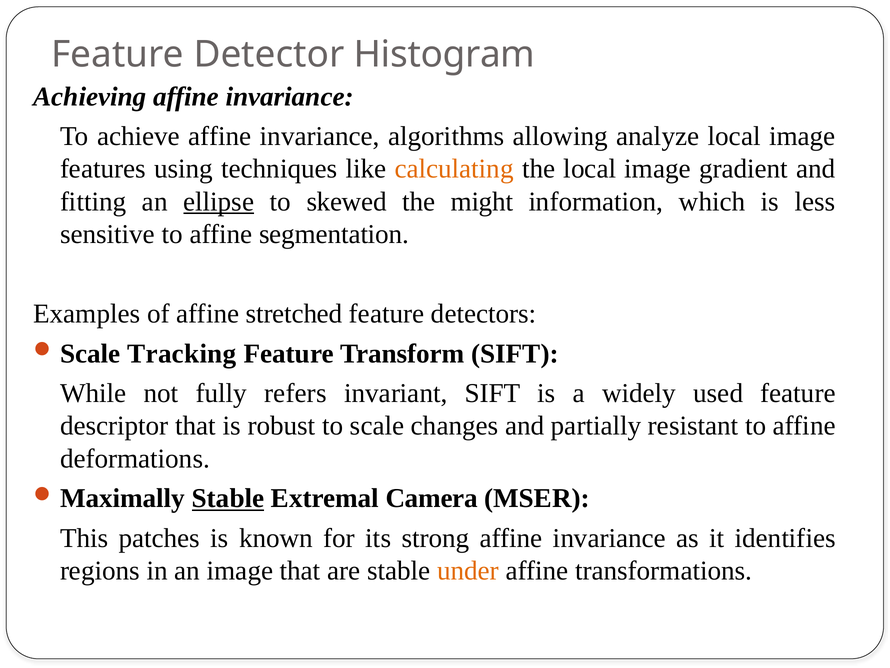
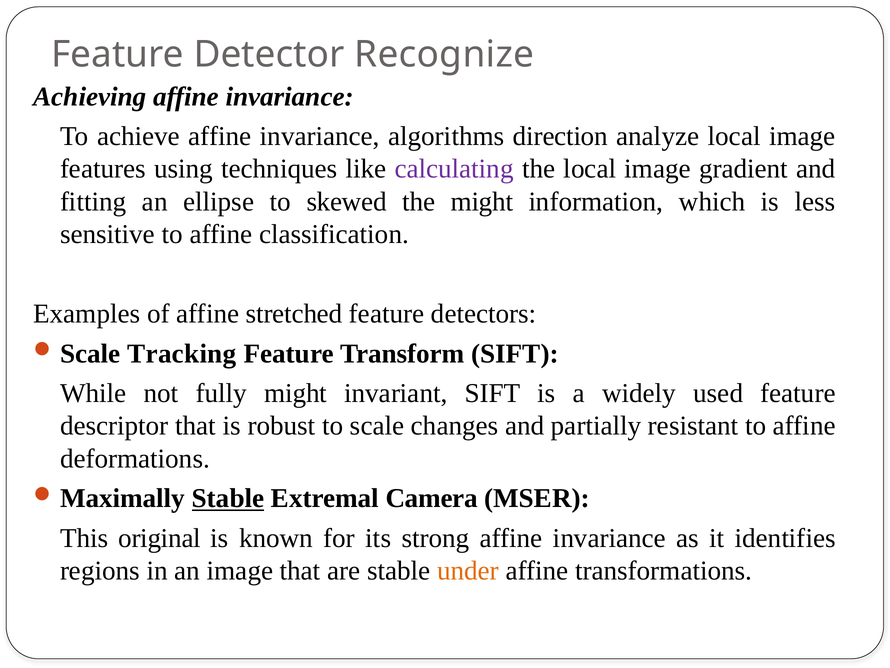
Histogram: Histogram -> Recognize (444, 54)
allowing: allowing -> direction (560, 136)
calculating colour: orange -> purple (454, 169)
ellipse underline: present -> none (219, 201)
segmentation: segmentation -> classification (334, 234)
fully refers: refers -> might (296, 393)
patches: patches -> original (160, 538)
